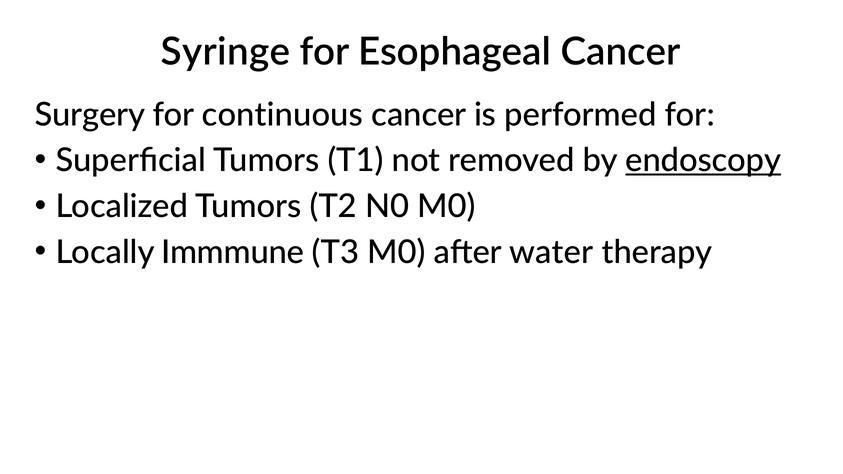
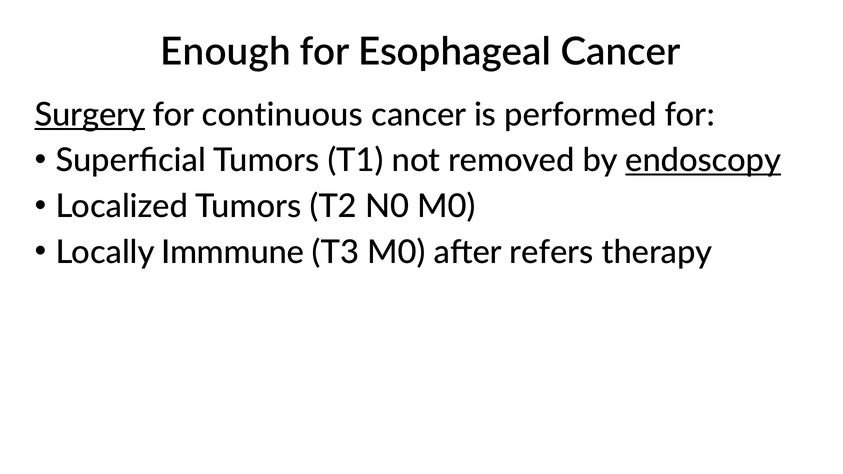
Syringe: Syringe -> Enough (226, 52)
Surgery underline: none -> present (90, 115)
water: water -> refers (551, 253)
